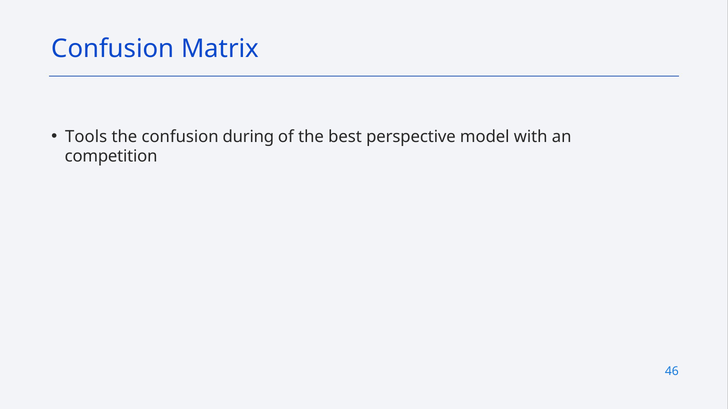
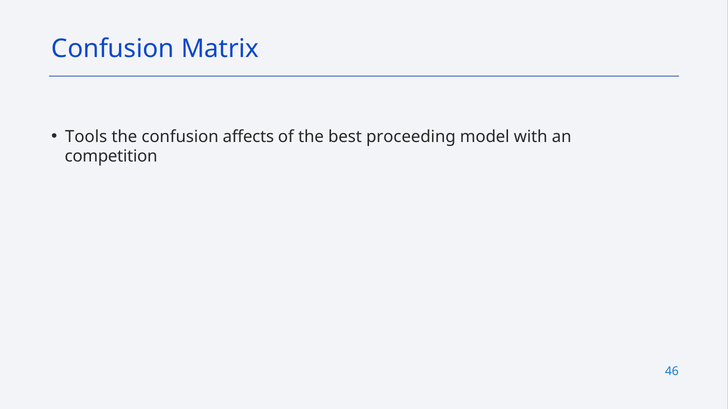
during: during -> affects (248, 137)
perspective: perspective -> proceeding (411, 137)
